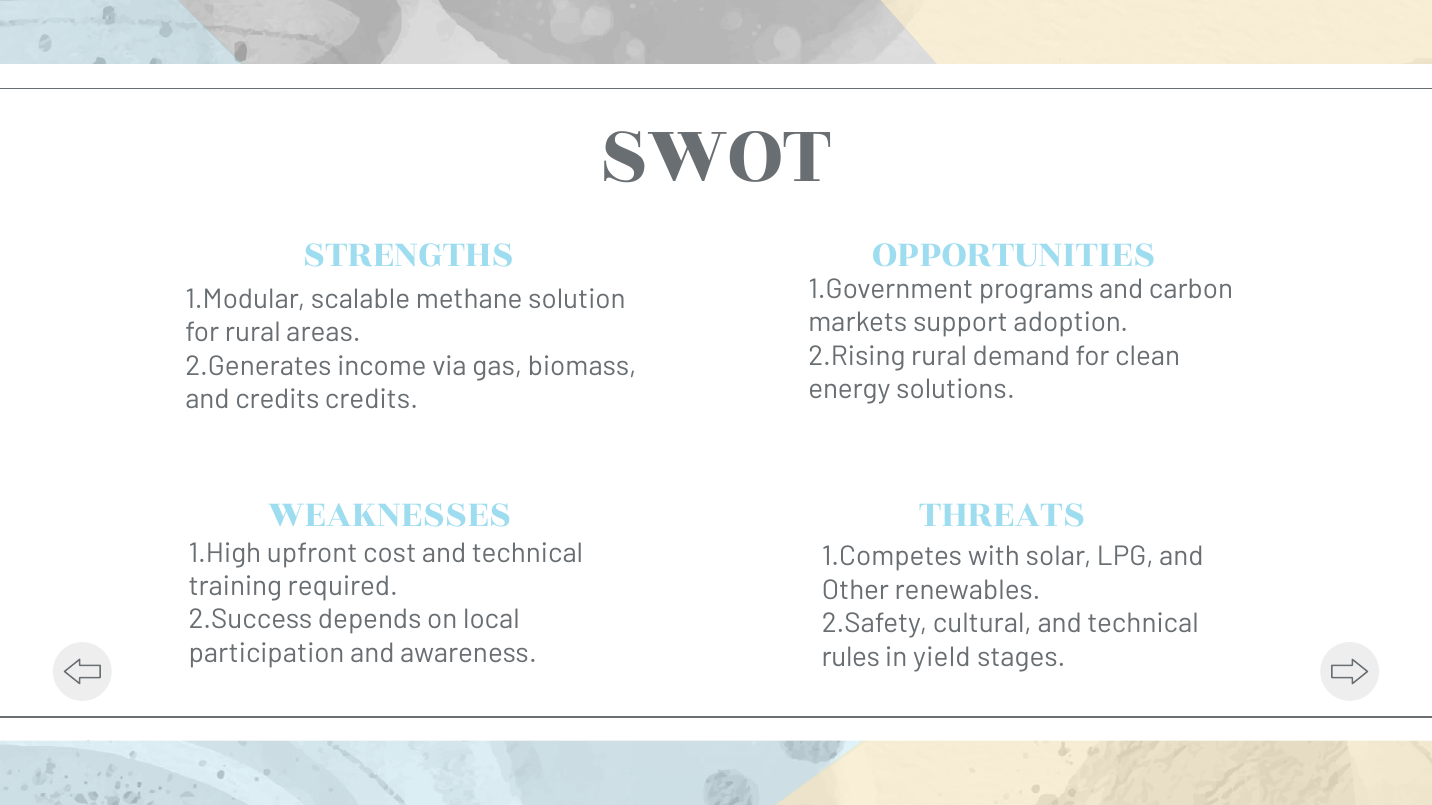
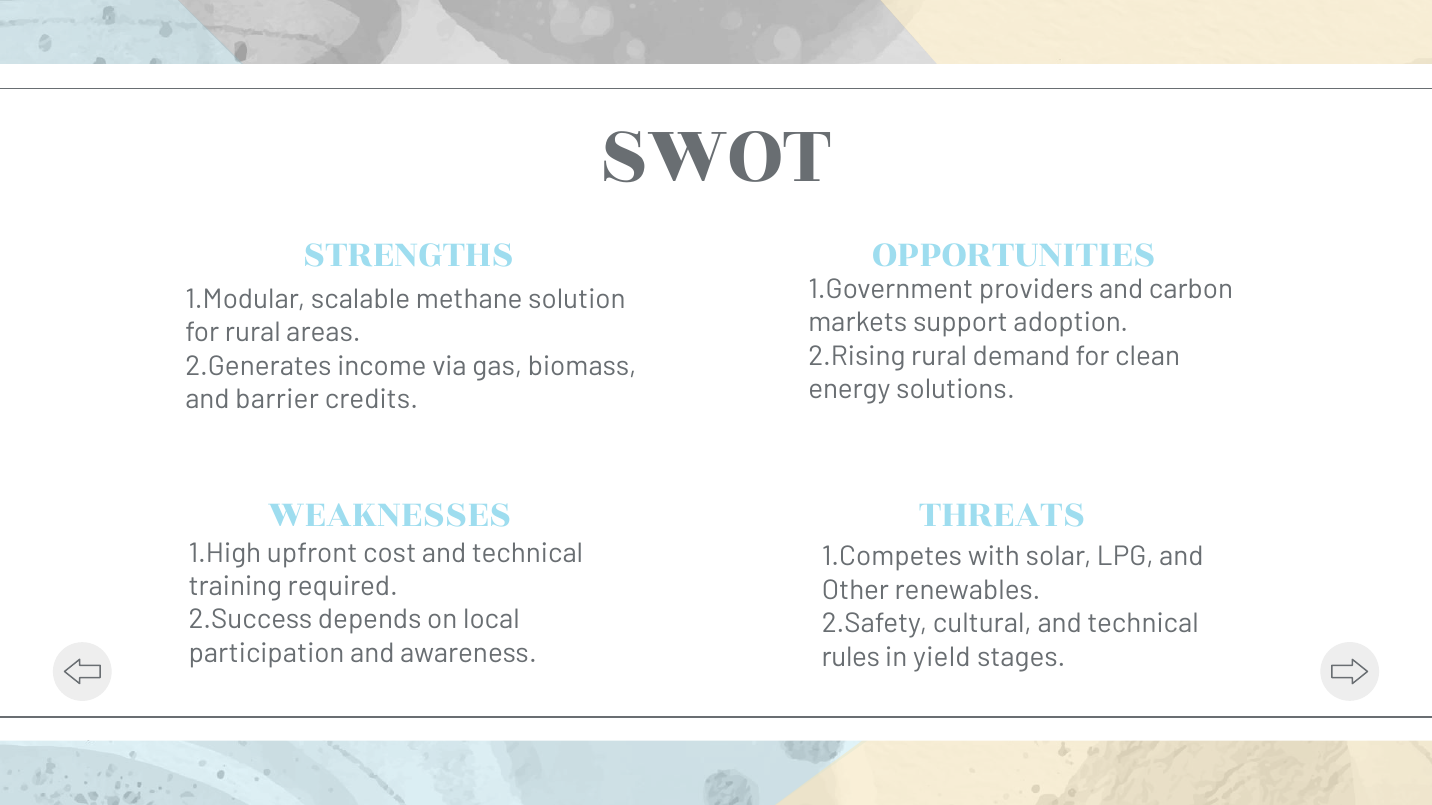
programs: programs -> providers (1036, 289)
and credits: credits -> barrier (277, 400)
